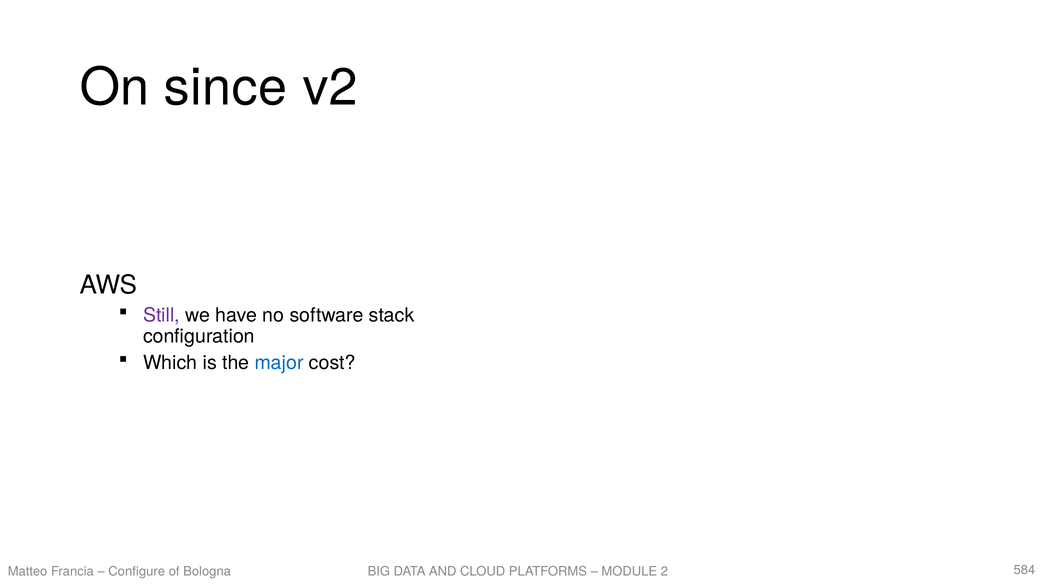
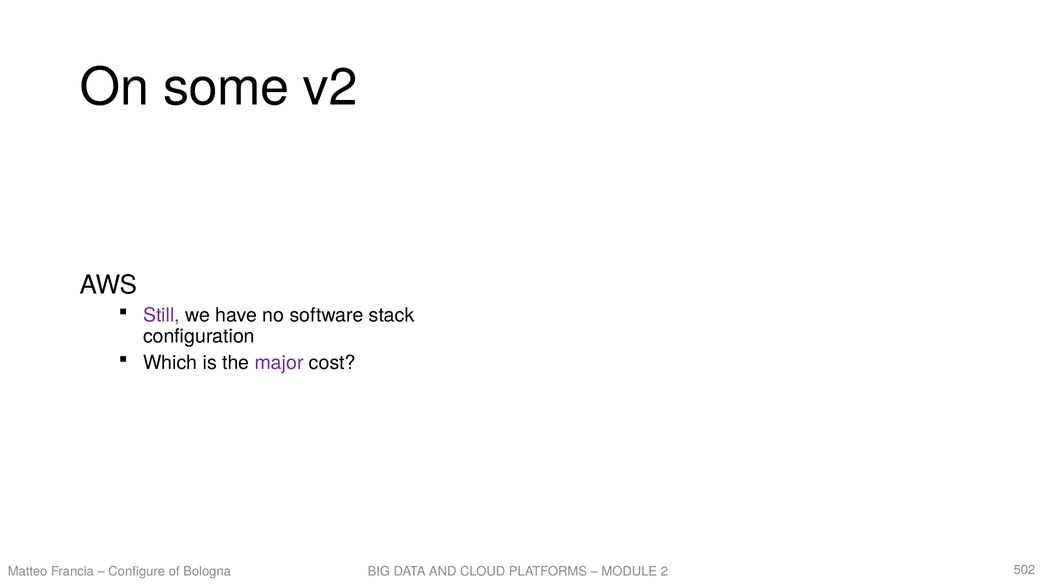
since: since -> some (226, 88)
major colour: blue -> purple (279, 363)
584: 584 -> 502 (1024, 570)
